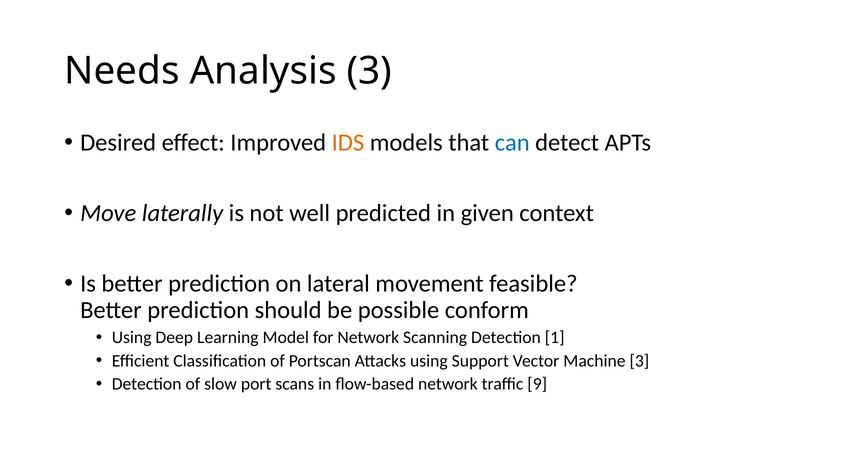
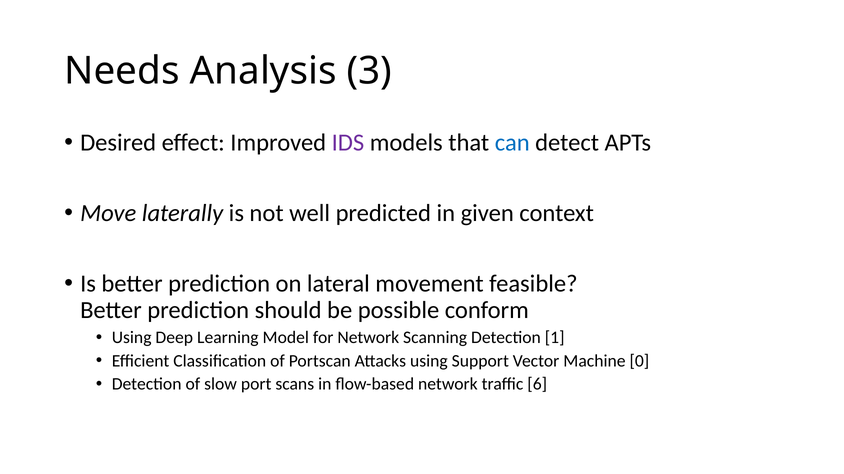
IDS colour: orange -> purple (348, 143)
Machine 3: 3 -> 0 (639, 361)
9: 9 -> 6 (537, 385)
